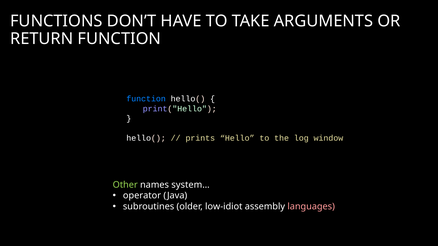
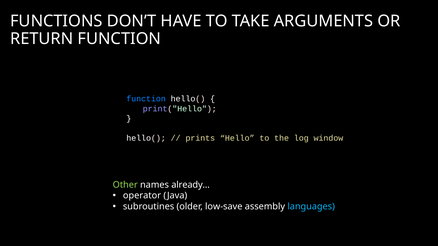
system…: system… -> already… (191, 185)
low-idiot: low-idiot -> low-save (224, 207)
languages colour: pink -> light blue (311, 207)
